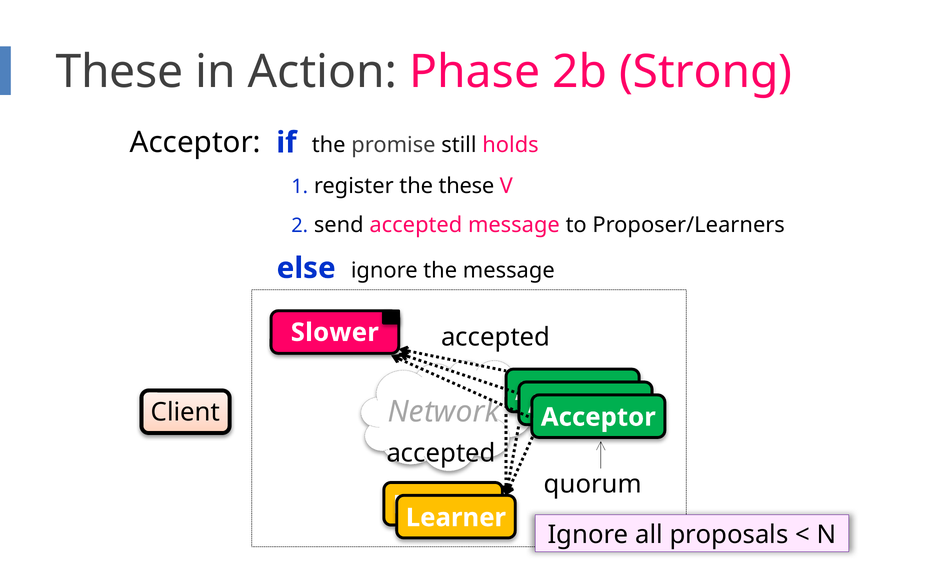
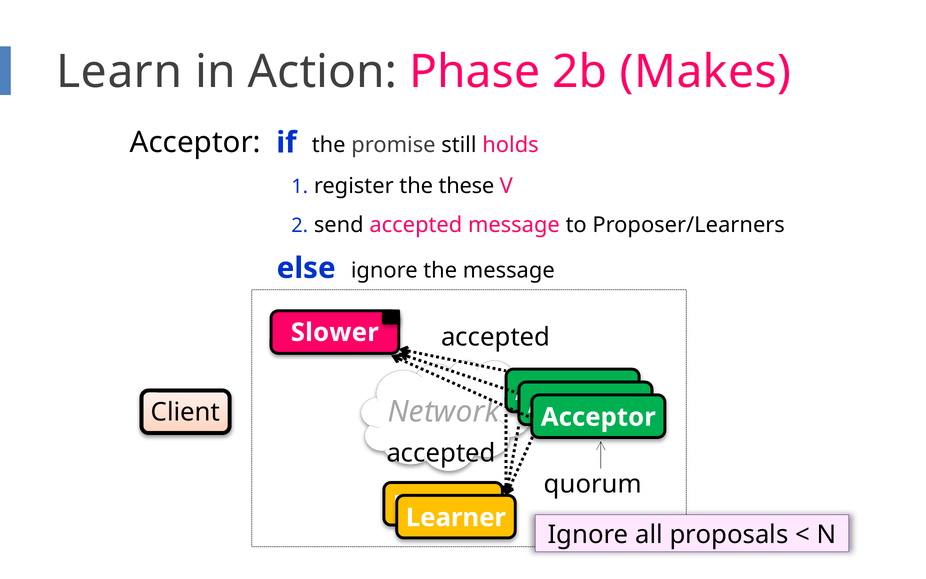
These: These -> Learn (119, 72)
Strong: Strong -> Makes (705, 72)
